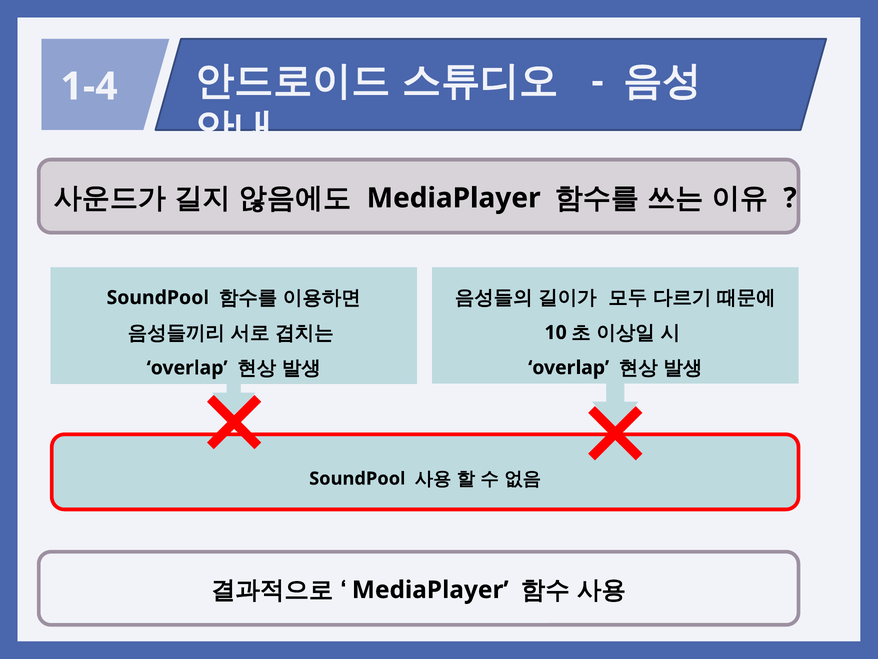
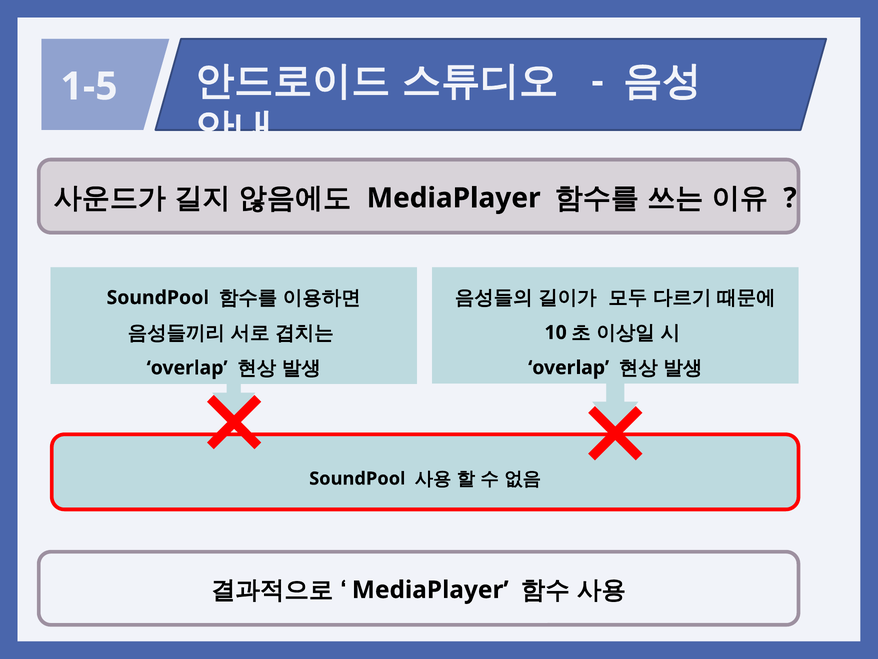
1-4: 1-4 -> 1-5 (89, 87)
